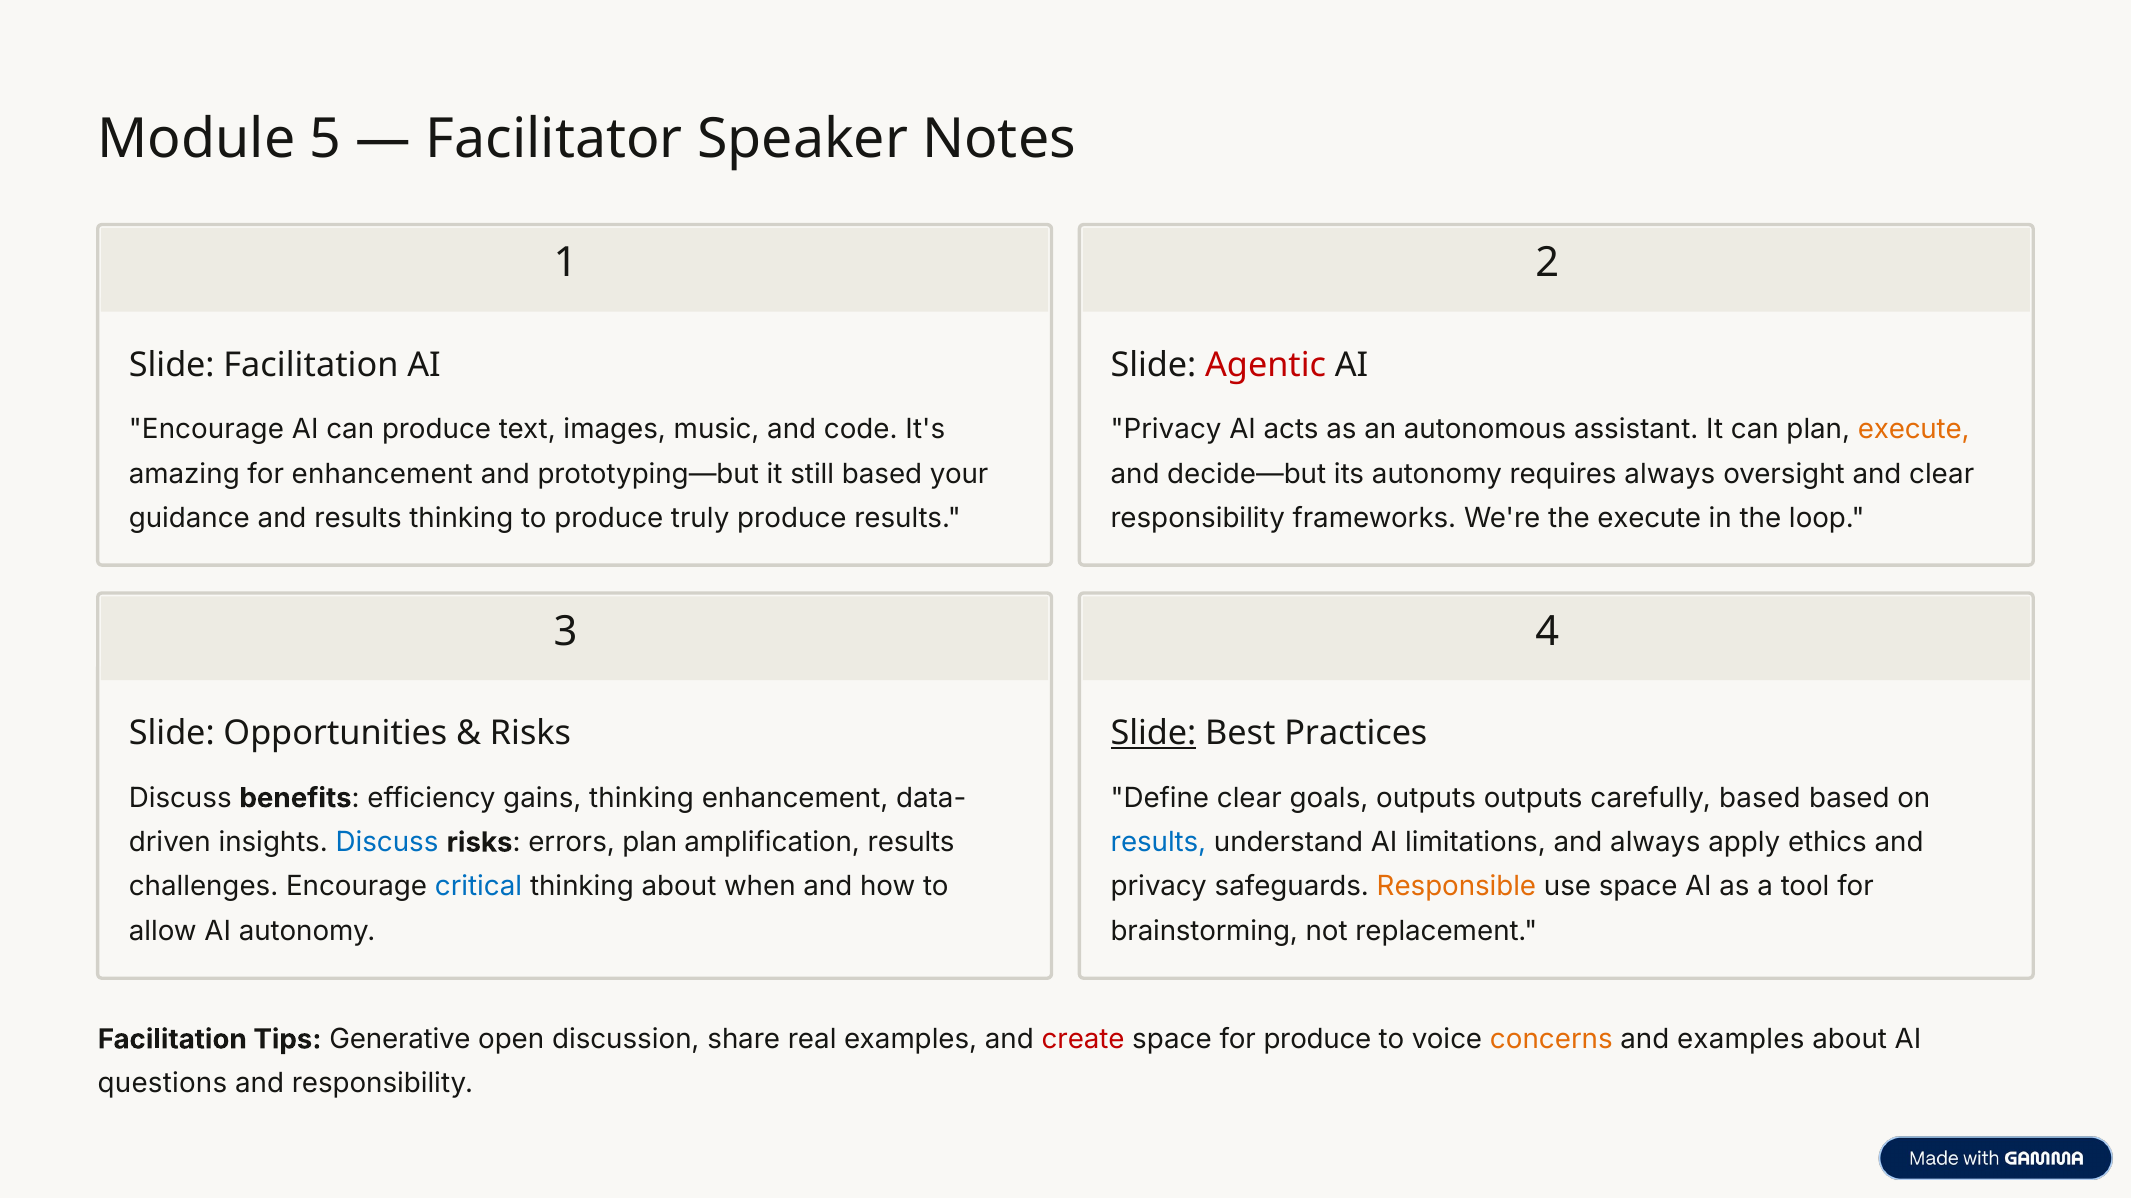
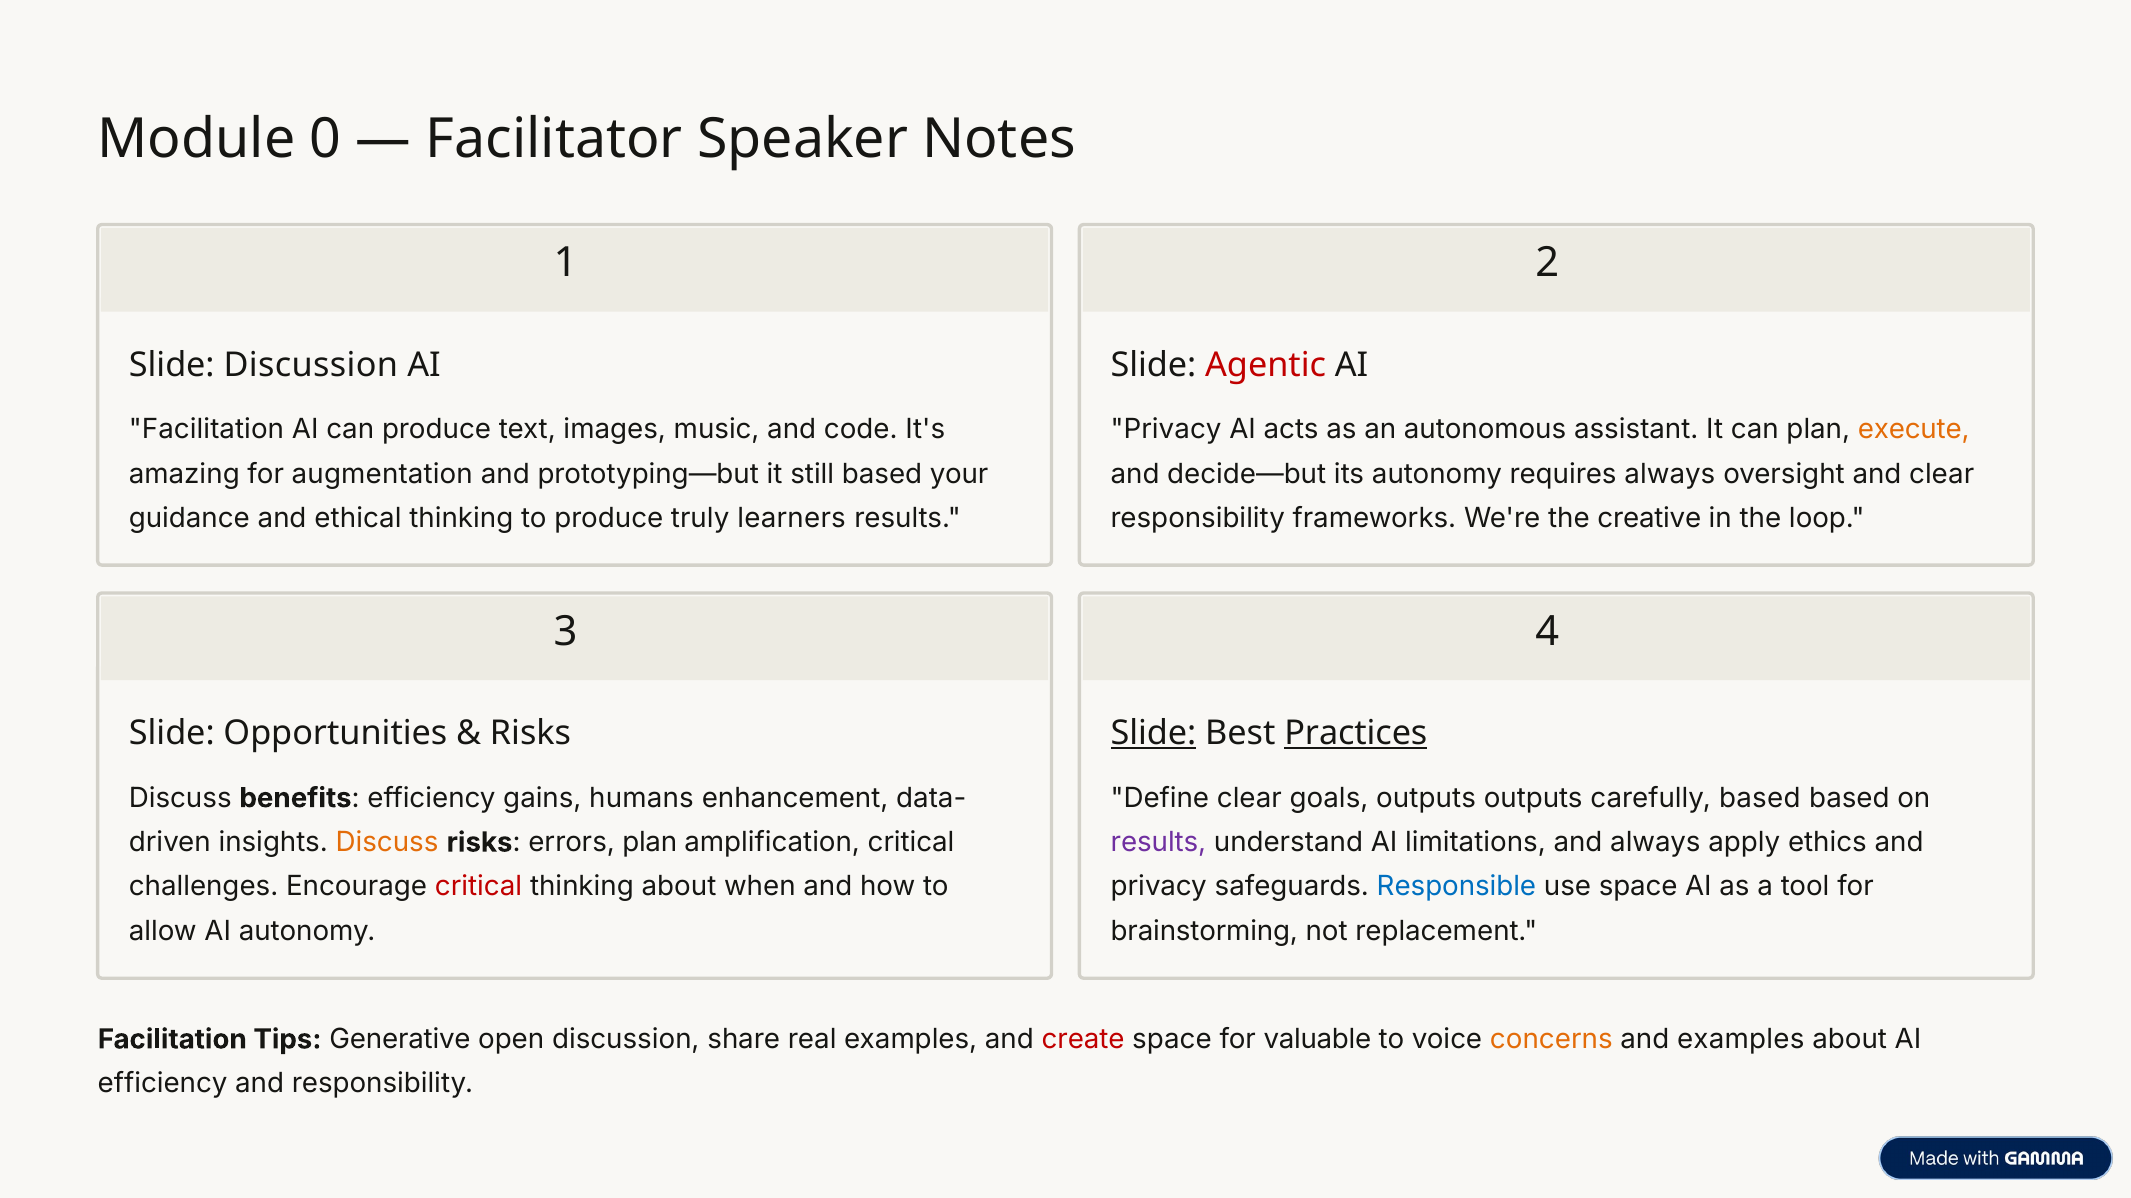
5: 5 -> 0 (326, 139)
Slide Facilitation: Facilitation -> Discussion (311, 365)
Encourage: Encourage -> Facilitation (206, 430)
for enhancement: enhancement -> augmentation (382, 474)
and results: results -> ethical (358, 519)
truly produce: produce -> learners (792, 519)
the execute: execute -> creative (1649, 519)
Practices underline: none -> present (1356, 734)
gains thinking: thinking -> humans (641, 799)
Discuss colour: blue -> orange (387, 843)
amplification results: results -> critical (911, 843)
results colour: blue -> purple (1158, 843)
critical colour: blue -> red (479, 887)
Responsible colour: orange -> blue (1456, 887)
for produce: produce -> valuable (1317, 1040)
questions: questions -> efficiency (163, 1084)
